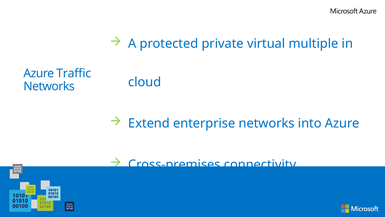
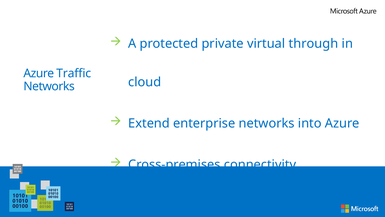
multiple: multiple -> through (313, 44)
